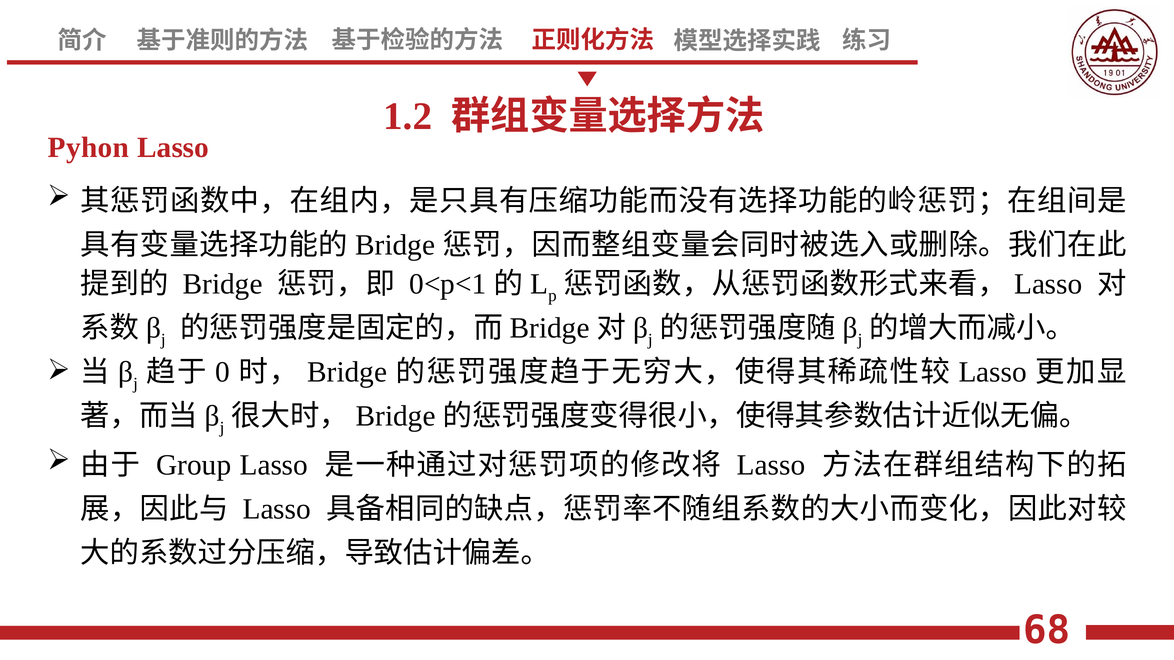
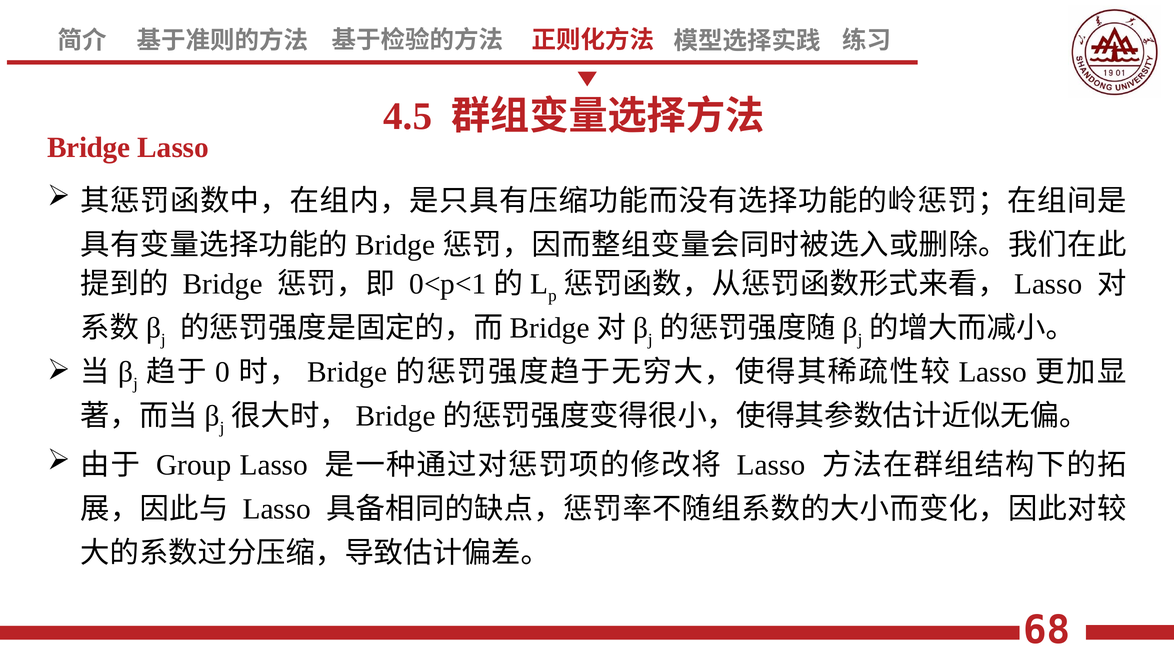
1.2: 1.2 -> 4.5 (408, 117)
Pyhon: Pyhon -> Bridge (89, 148)
